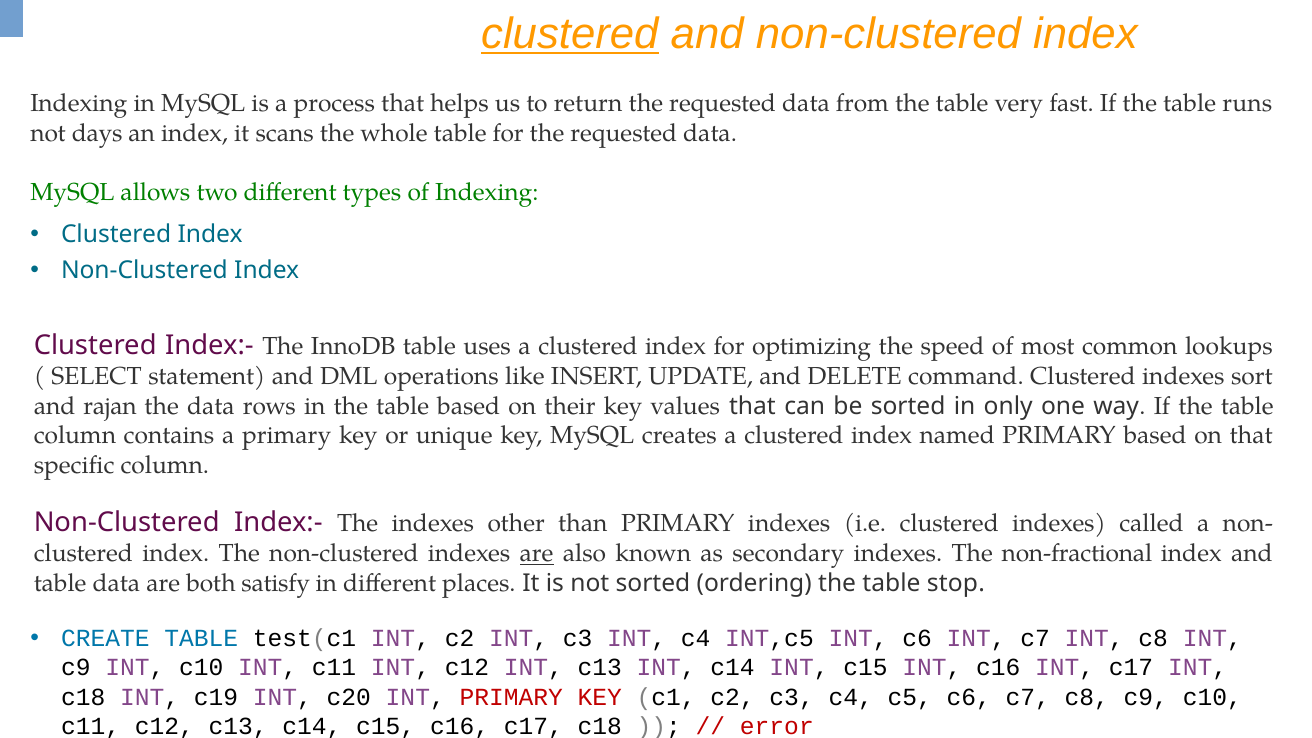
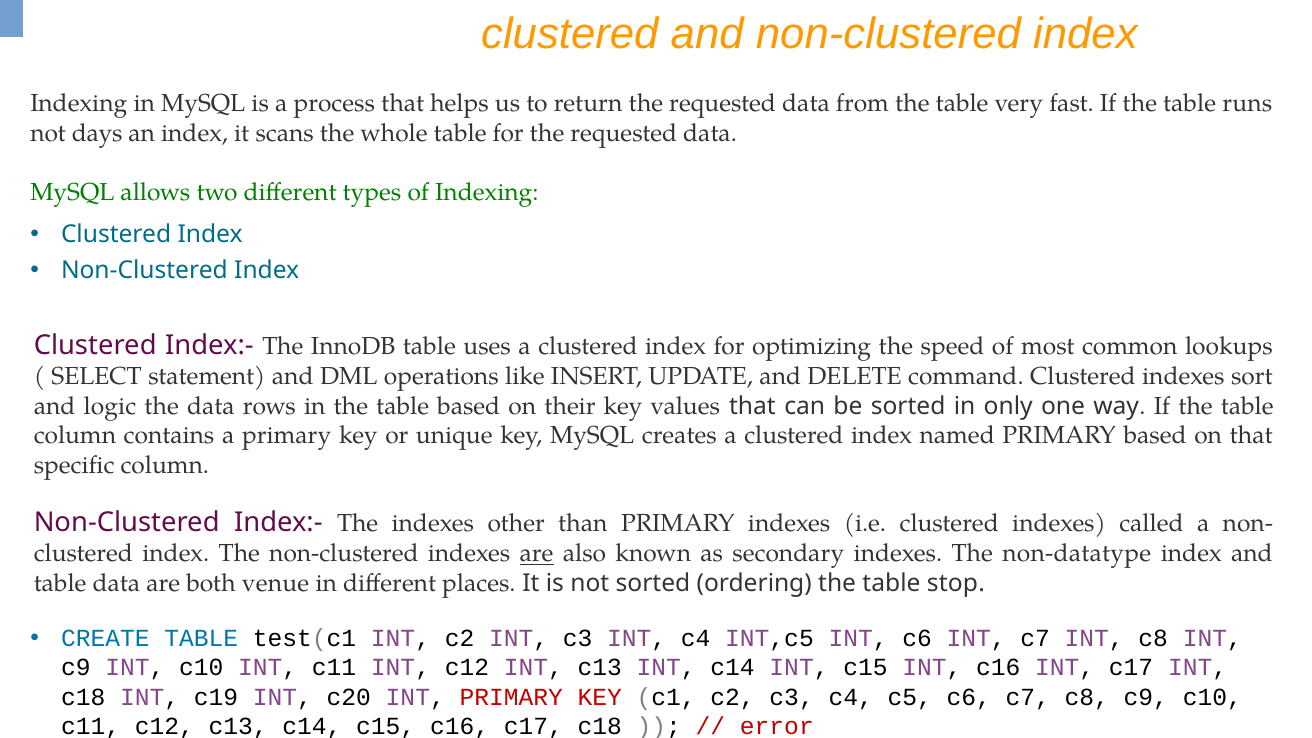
clustered underline: present -> none (570, 34)
rajan: rajan -> logic (110, 406)
non-fractional: non-fractional -> non-datatype (1077, 554)
satisfy: satisfy -> venue (276, 583)
